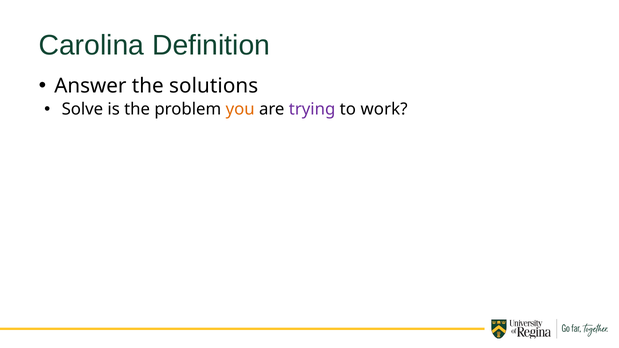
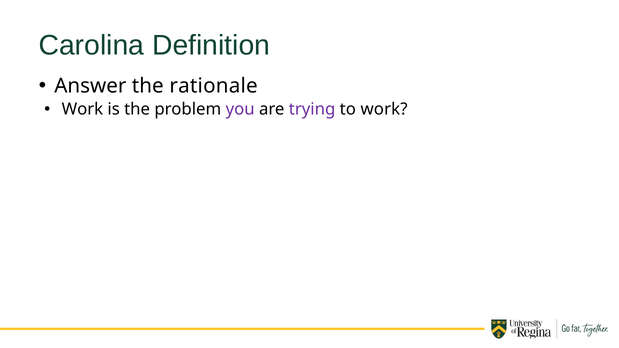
solutions: solutions -> rationale (214, 86)
Solve: Solve -> Work (82, 109)
you colour: orange -> purple (240, 109)
